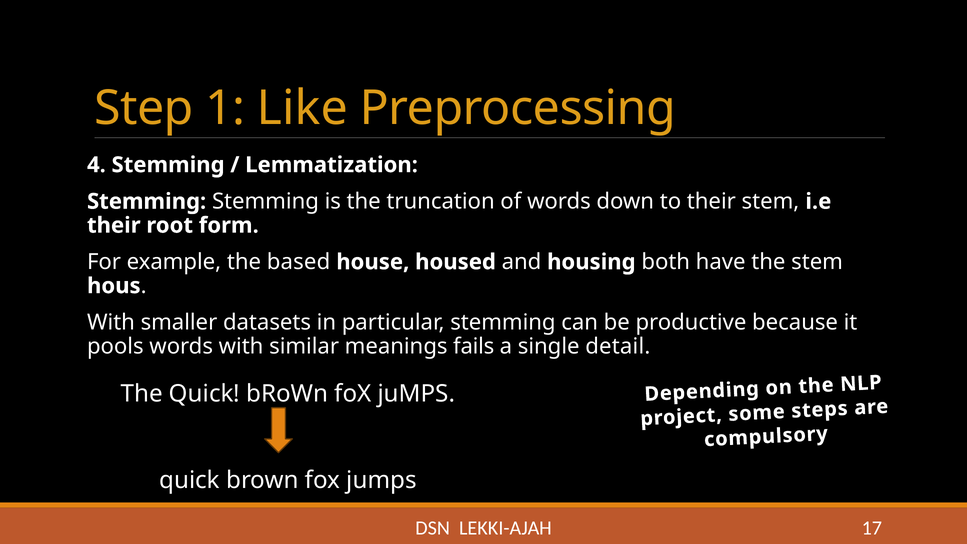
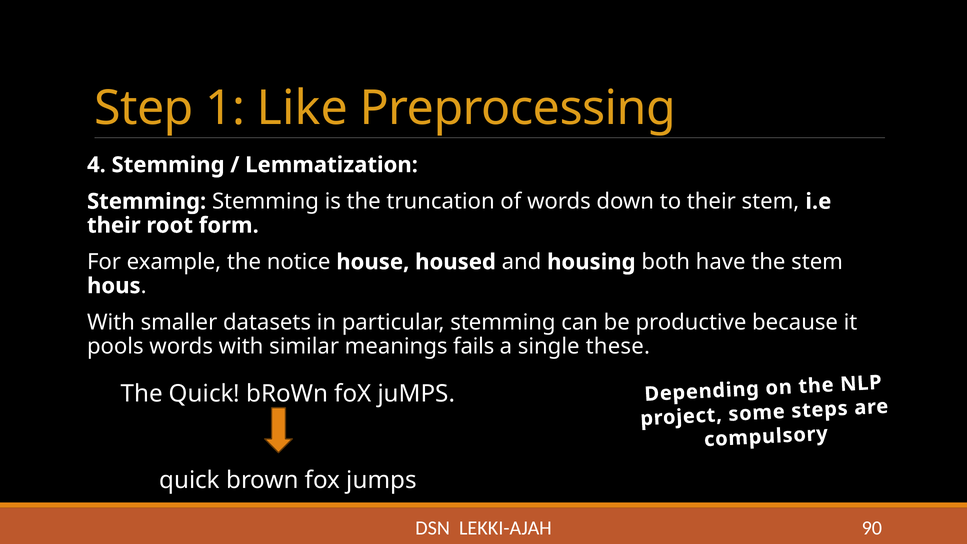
based: based -> notice (299, 262)
detail: detail -> these (618, 346)
17: 17 -> 90 (872, 528)
